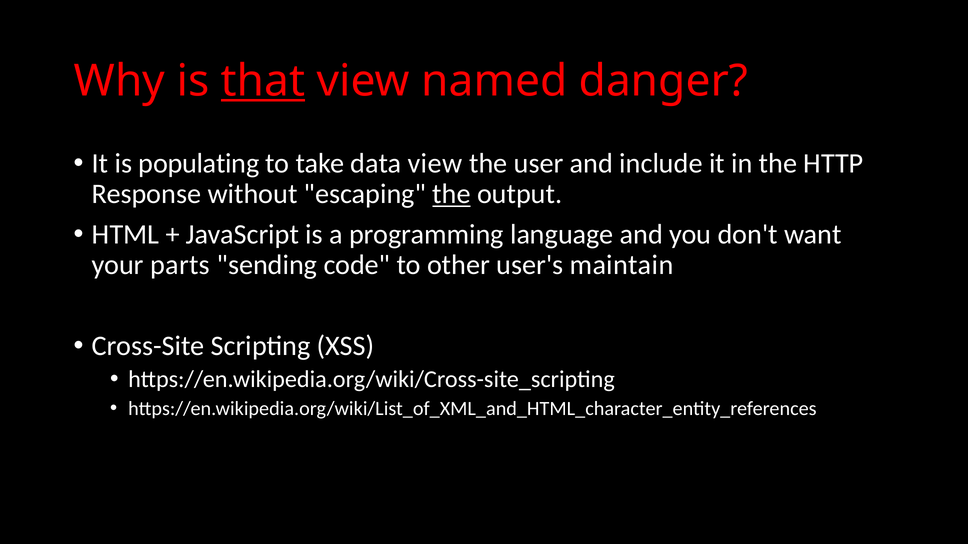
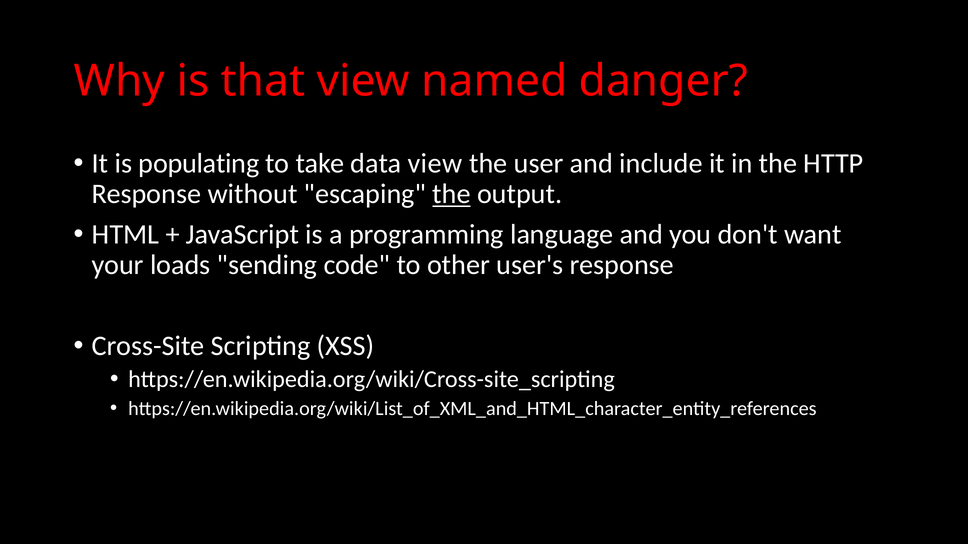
that underline: present -> none (263, 81)
parts: parts -> loads (180, 265)
user's maintain: maintain -> response (622, 265)
